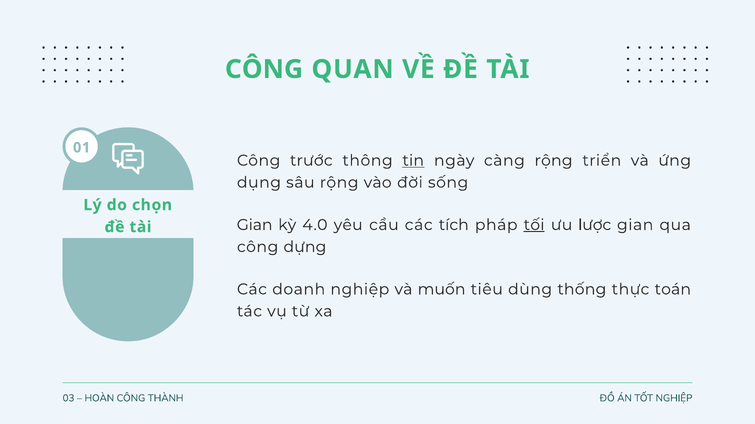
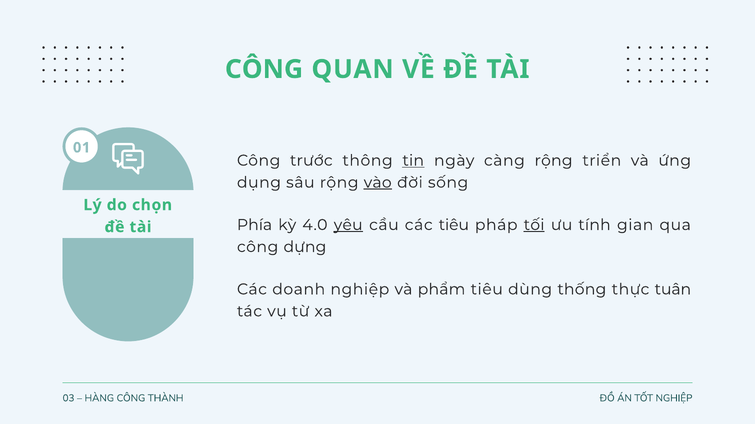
vào underline: none -> present (378, 183)
Gian: Gian -> Phía (255, 225)
yêu underline: none -> present (348, 225)
các tích: tích -> tiêu (454, 225)
lược: lược -> tính (595, 225)
muốn: muốn -> phẩm (442, 290)
toán: toán -> tuân (673, 290)
HOÀN: HOÀN -> HÀNG (99, 399)
